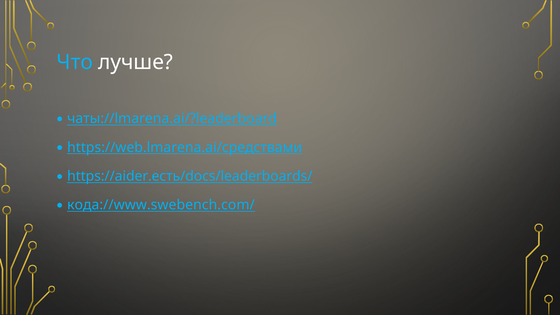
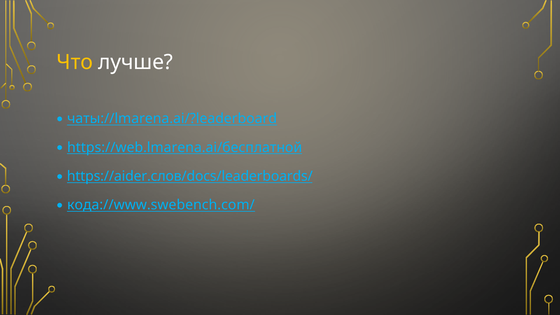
Что colour: light blue -> yellow (75, 62)
https://web.lmarena.ai/средствами: https://web.lmarena.ai/средствами -> https://web.lmarena.ai/бесплатной (185, 147)
https://aider.есть/docs/leaderboards/: https://aider.есть/docs/leaderboards/ -> https://aider.слов/docs/leaderboards/ (190, 176)
